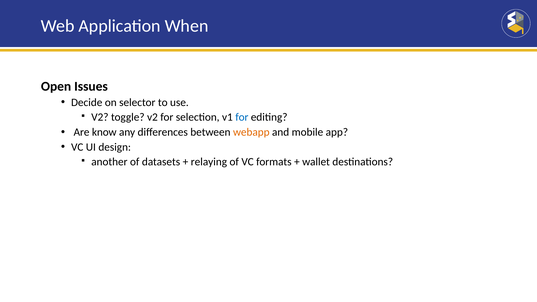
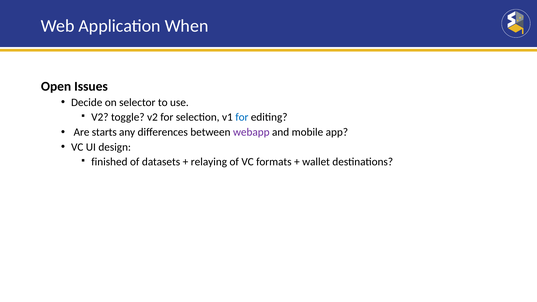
know: know -> starts (104, 132)
webapp colour: orange -> purple (251, 132)
another: another -> finished (109, 162)
